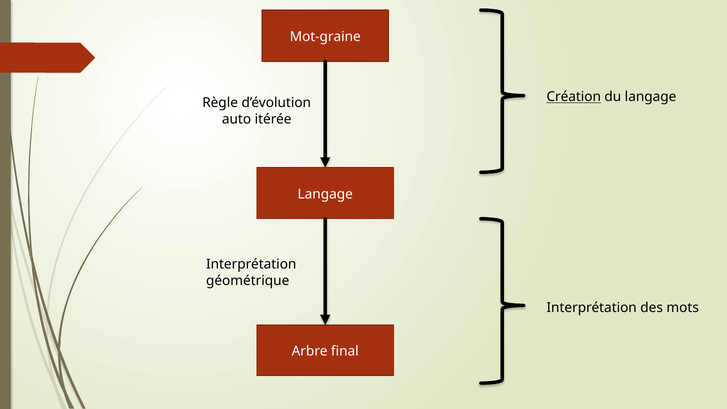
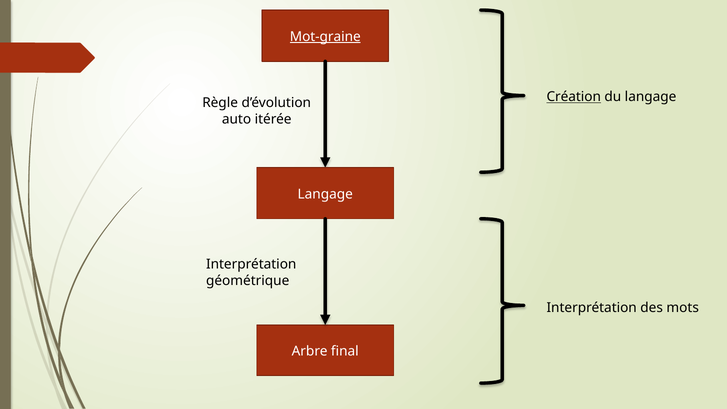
Mot-graine underline: none -> present (325, 37)
